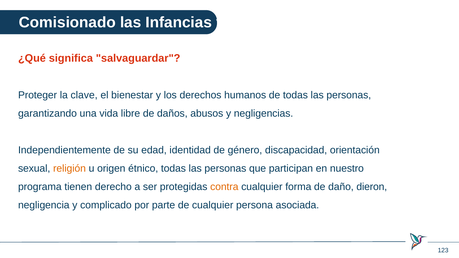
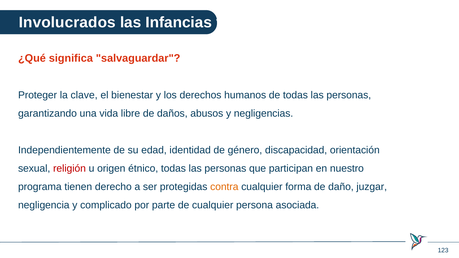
Comisionado: Comisionado -> Involucrados (67, 22)
religión colour: orange -> red (70, 169)
dieron: dieron -> juzgar (372, 187)
